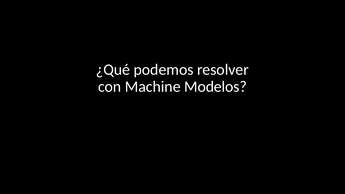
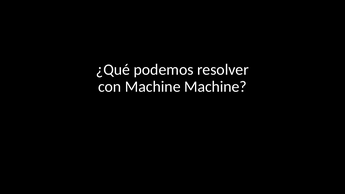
Machine Modelos: Modelos -> Machine (216, 87)
